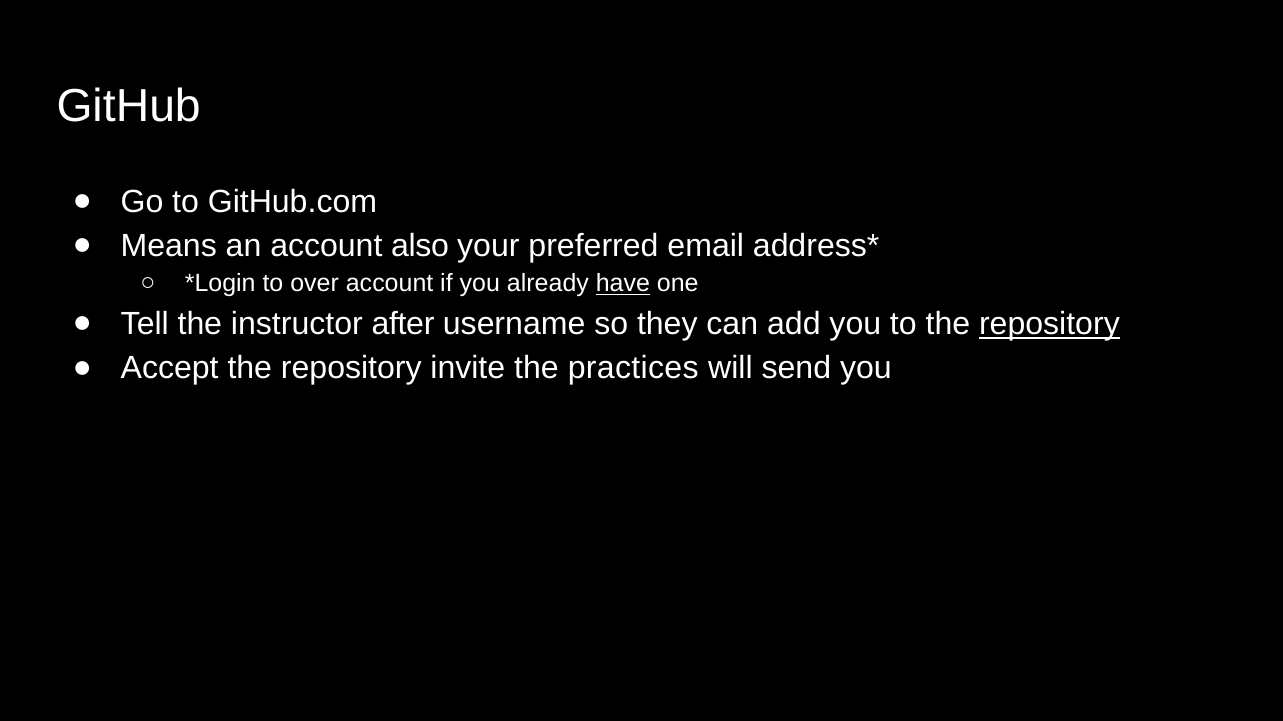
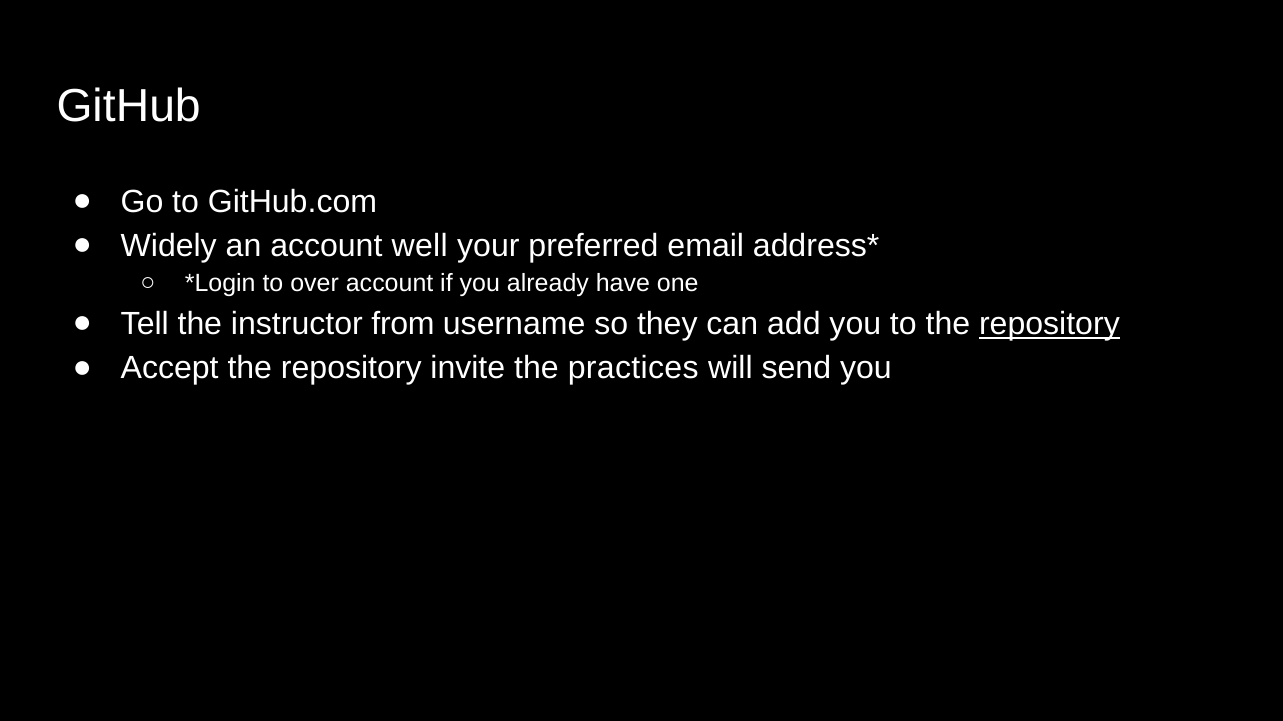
Means: Means -> Widely (169, 246)
also: also -> well (420, 246)
have underline: present -> none (623, 284)
after: after -> from (403, 324)
